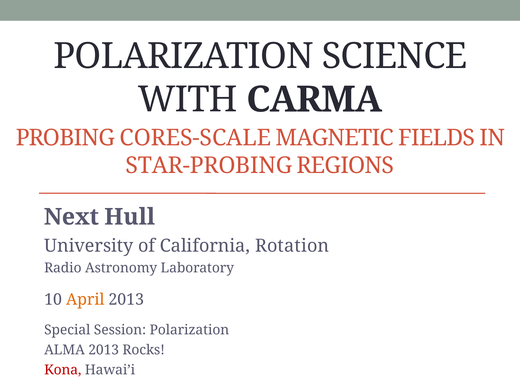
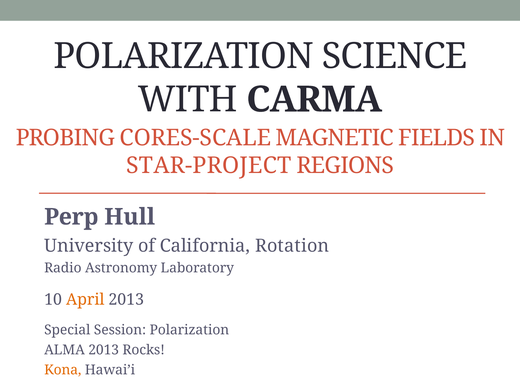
STAR-PROBING: STAR-PROBING -> STAR-PROJECT (209, 165)
Next: Next -> Perp (71, 217)
Kona colour: red -> orange (63, 370)
